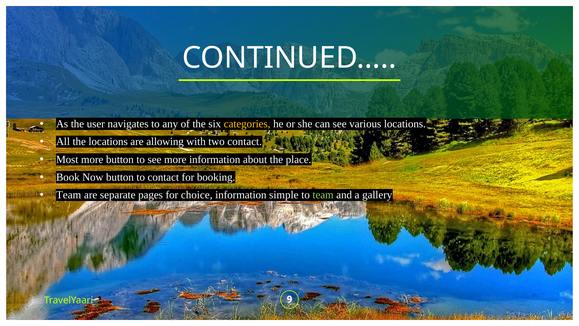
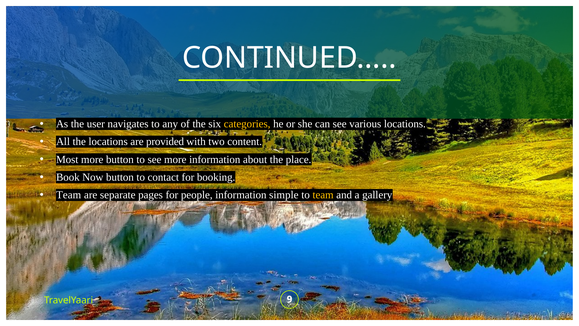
allowing: allowing -> provided (165, 142)
two contact: contact -> content (245, 142)
choice: choice -> people (197, 195)
team colour: light green -> yellow (323, 195)
